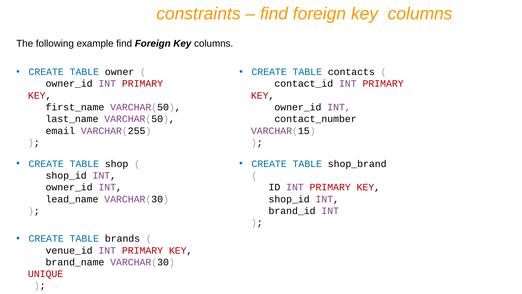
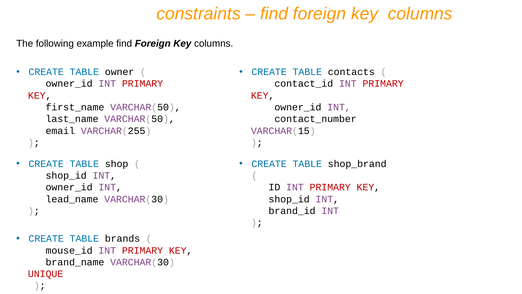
venue_id: venue_id -> mouse_id (69, 250)
